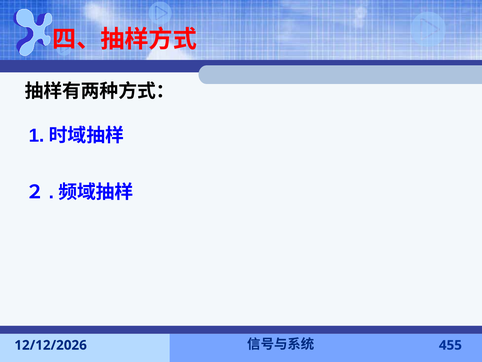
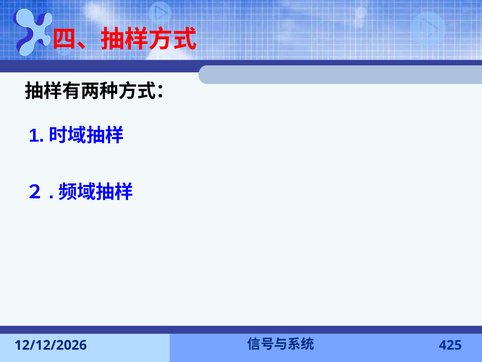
455: 455 -> 425 (450, 345)
